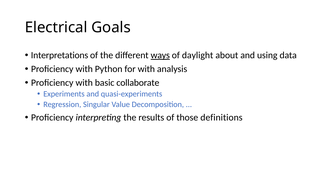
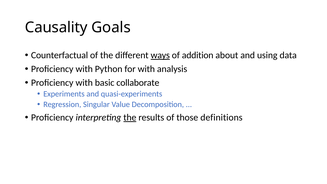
Electrical: Electrical -> Causality (56, 27)
Interpretations: Interpretations -> Counterfactual (60, 55)
daylight: daylight -> addition (198, 55)
the underline: none -> present (130, 117)
